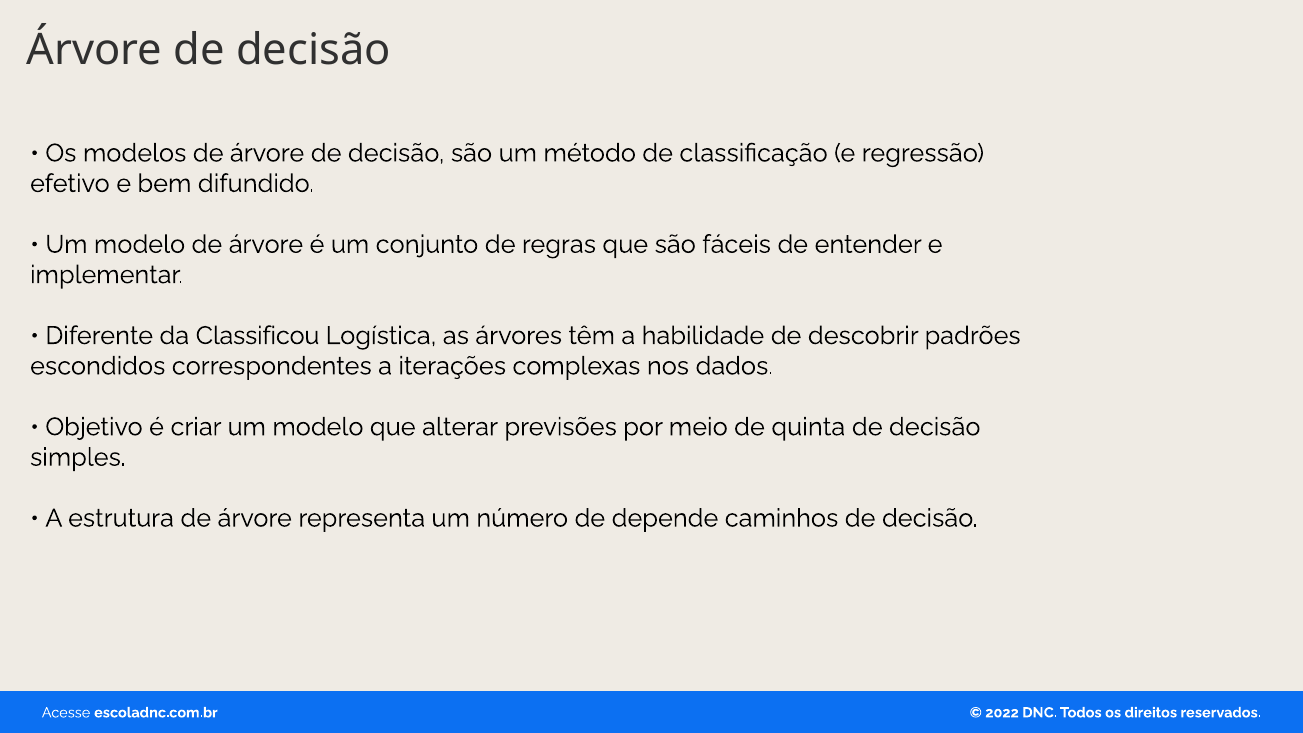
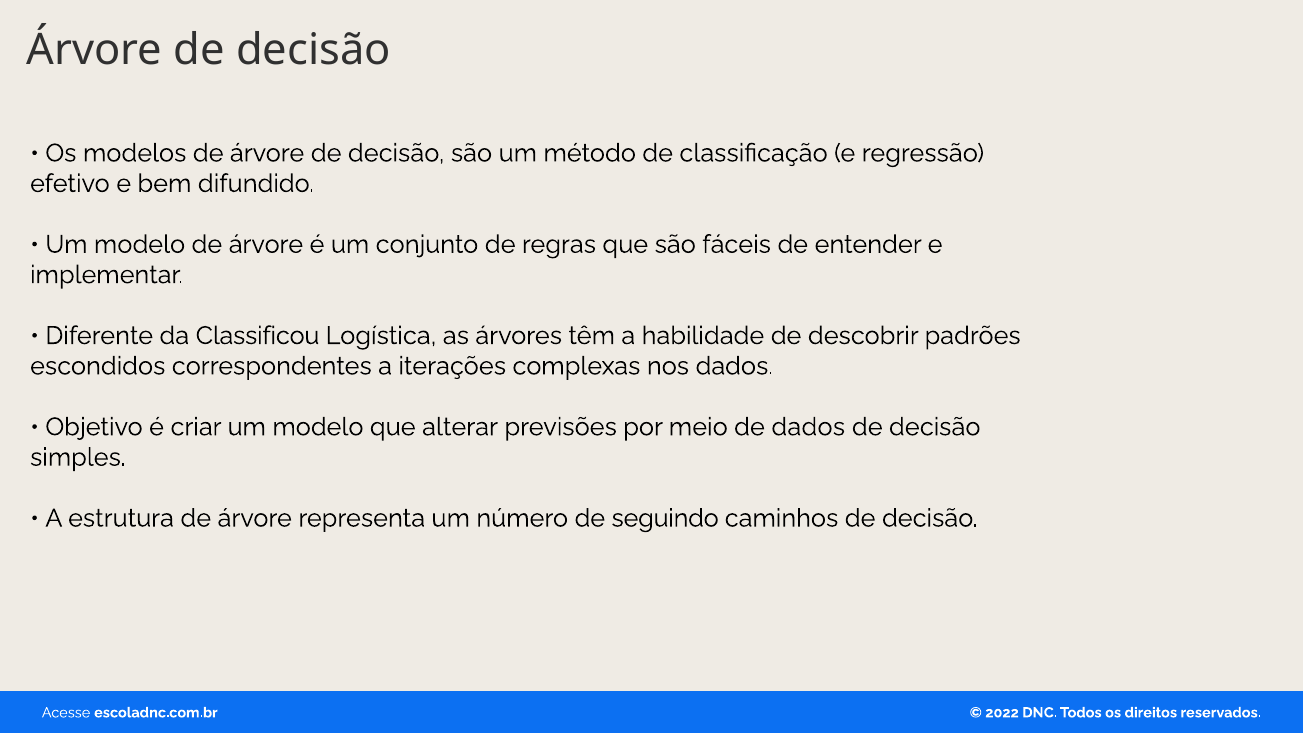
de quinta: quinta -> dados (808, 427)
depende: depende -> seguindo (665, 518)
